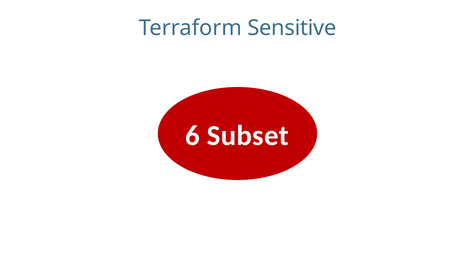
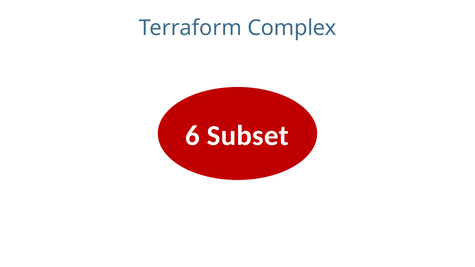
Sensitive: Sensitive -> Complex (292, 28)
